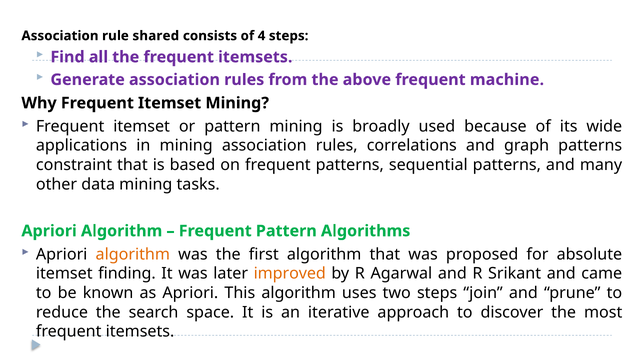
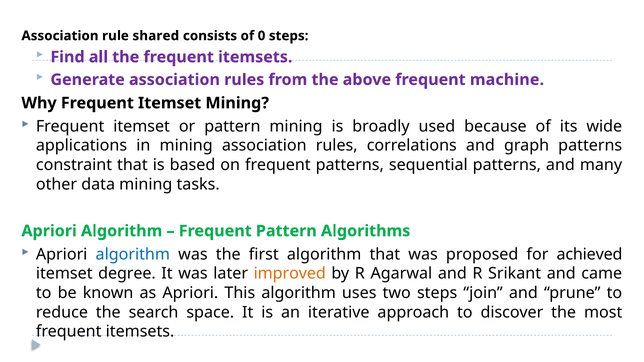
4: 4 -> 0 (262, 36)
algorithm colour: orange -> blue (133, 254)
absolute: absolute -> achieved (590, 254)
finding: finding -> degree (127, 274)
